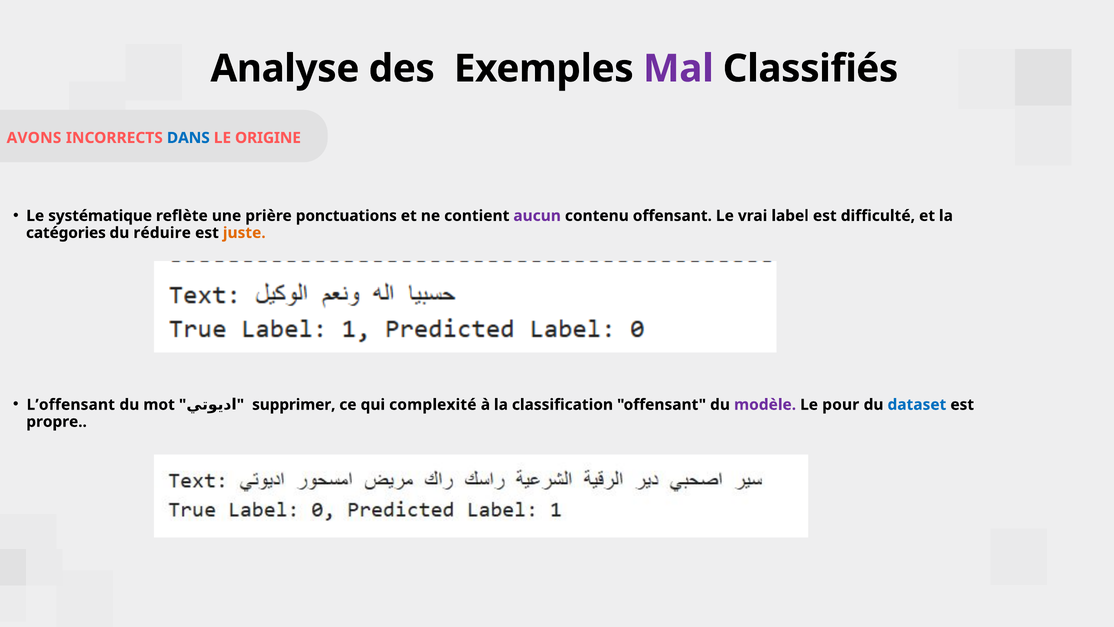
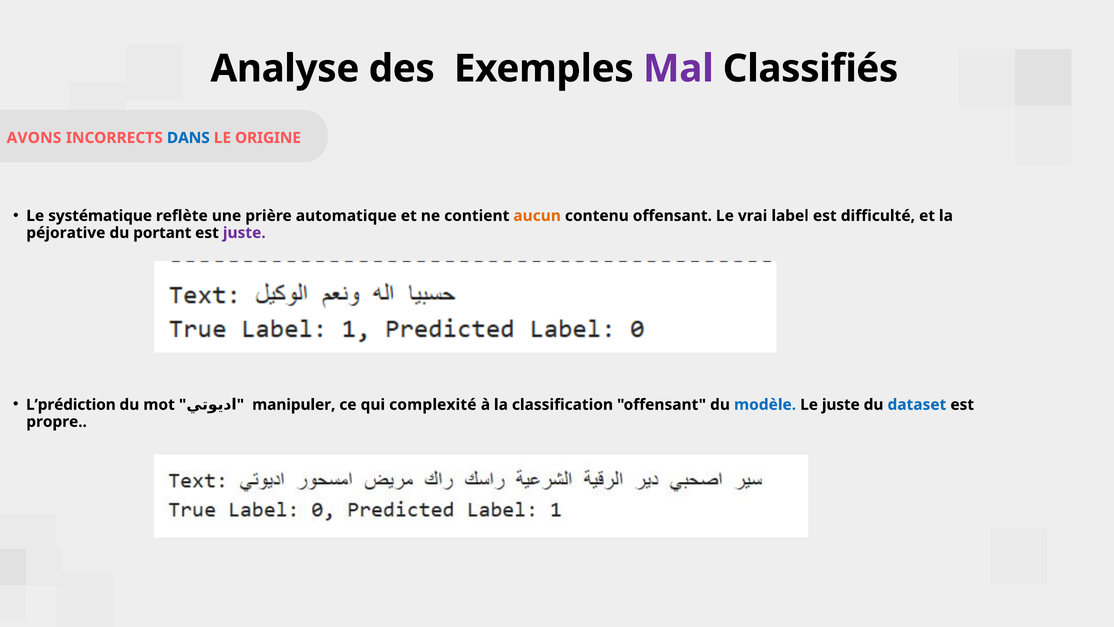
ponctuations: ponctuations -> automatique (346, 216)
aucun colour: purple -> orange (537, 216)
catégories: catégories -> péjorative (66, 233)
réduire: réduire -> portant (162, 233)
juste colour: orange -> purple (244, 233)
L’offensant: L’offensant -> L’prédiction (71, 404)
supprimer: supprimer -> manipuler (294, 404)
modèle colour: purple -> blue (765, 404)
Le pour: pour -> juste (841, 404)
